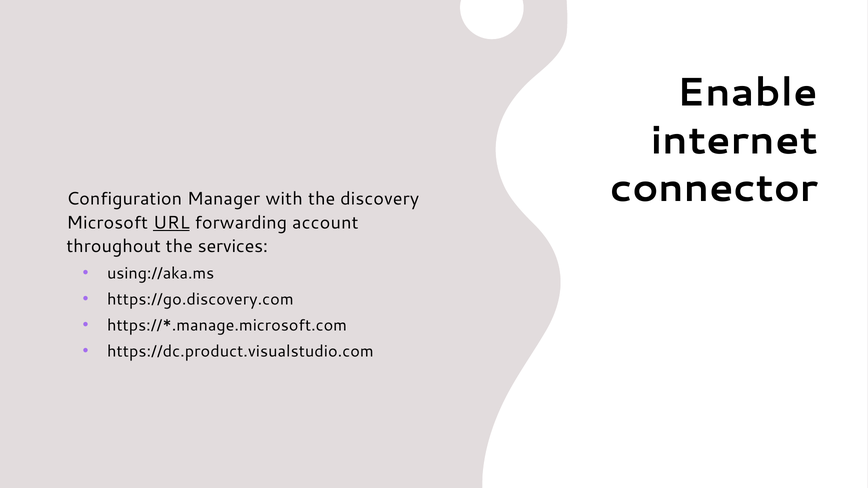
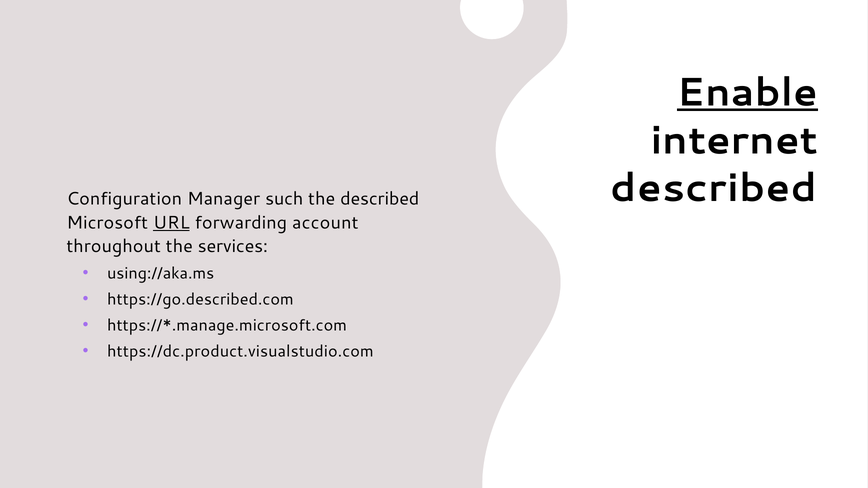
Enable underline: none -> present (747, 93)
connector: connector -> described (714, 188)
with: with -> such (284, 199)
the discovery: discovery -> described (380, 199)
https://go.discovery.com: https://go.discovery.com -> https://go.described.com (200, 299)
